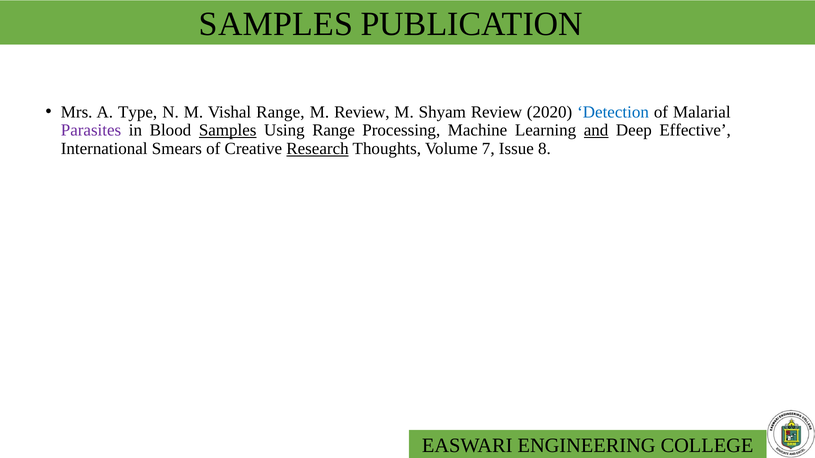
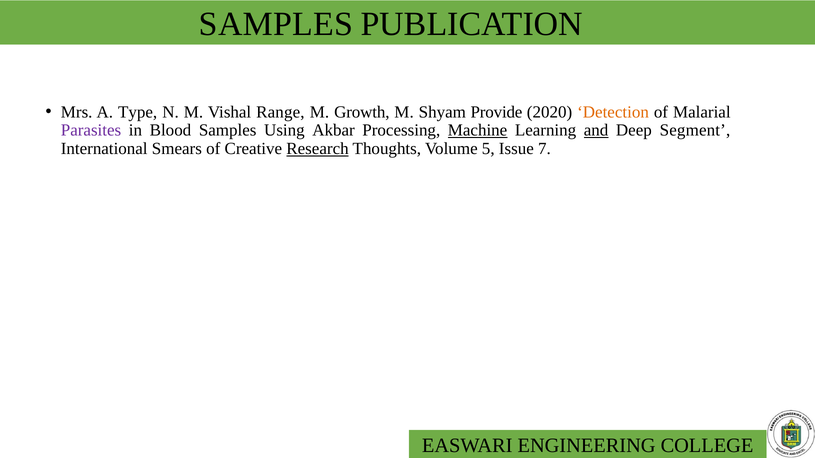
M Review: Review -> Growth (362, 112)
Shyam Review: Review -> Provide (496, 112)
Detection colour: blue -> orange (613, 112)
Samples underline: present -> none (228, 130)
Using Range: Range -> Akbar (334, 130)
Machine underline: none -> present (478, 130)
Effective: Effective -> Segment (695, 130)
7: 7 -> 5 (488, 149)
8: 8 -> 7 (544, 149)
